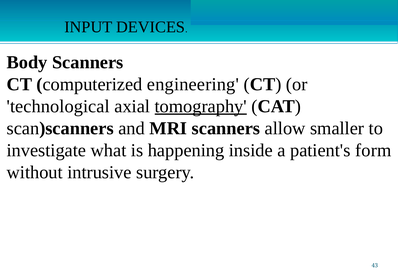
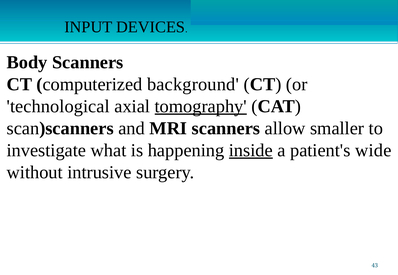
engineering: engineering -> background (193, 84)
inside underline: none -> present (251, 150)
form: form -> wide (373, 150)
